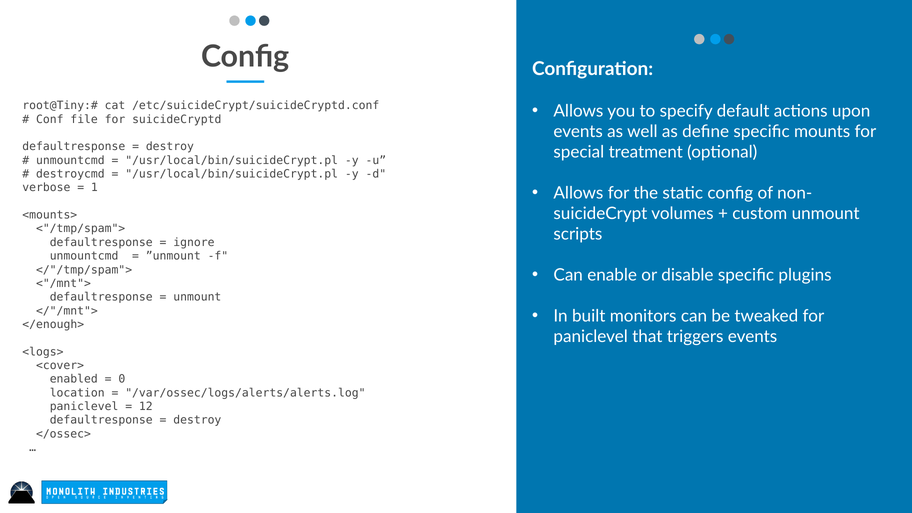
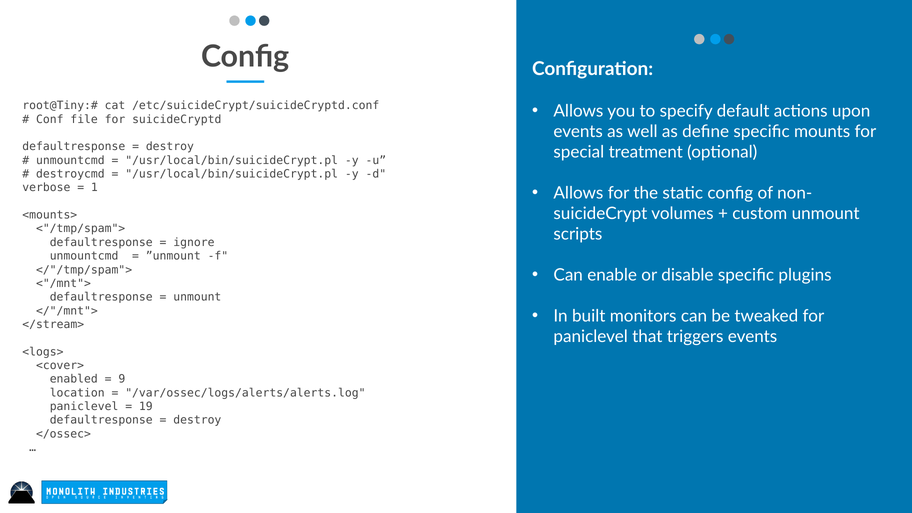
</enough>: </enough> -> </stream> (53, 325)
0: 0 -> 9 (122, 379)
12: 12 -> 19 (146, 407)
